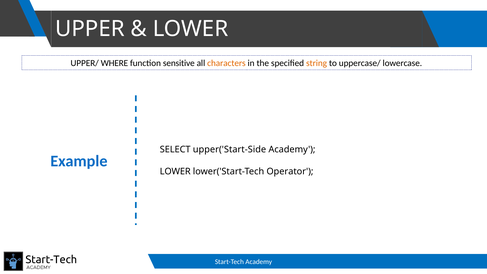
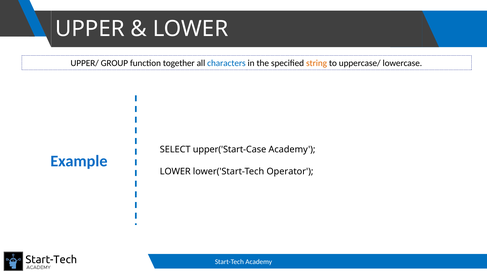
WHERE: WHERE -> GROUP (114, 63)
sensitive: sensitive -> together (179, 63)
characters colour: orange -> blue (226, 63)
upper('Start-Side: upper('Start-Side -> upper('Start-Case (230, 150)
